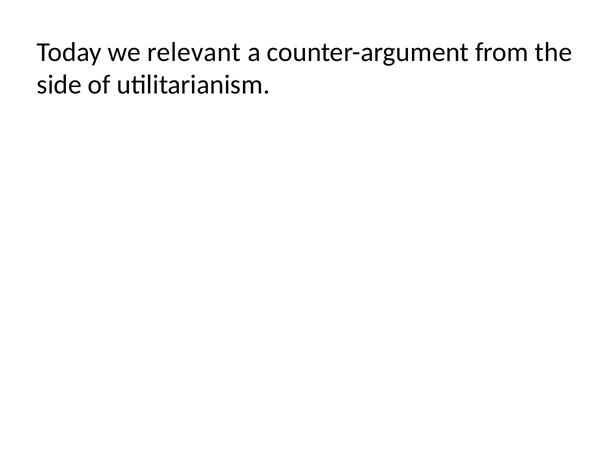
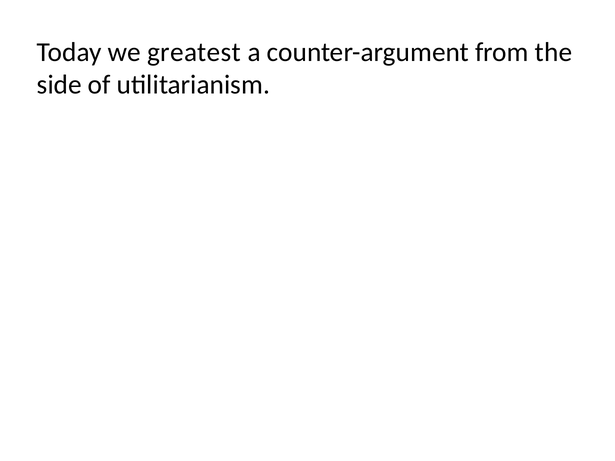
relevant: relevant -> greatest (194, 52)
